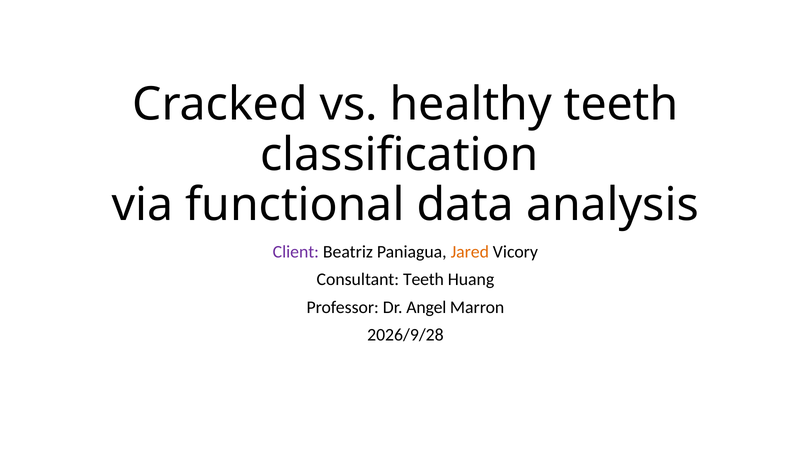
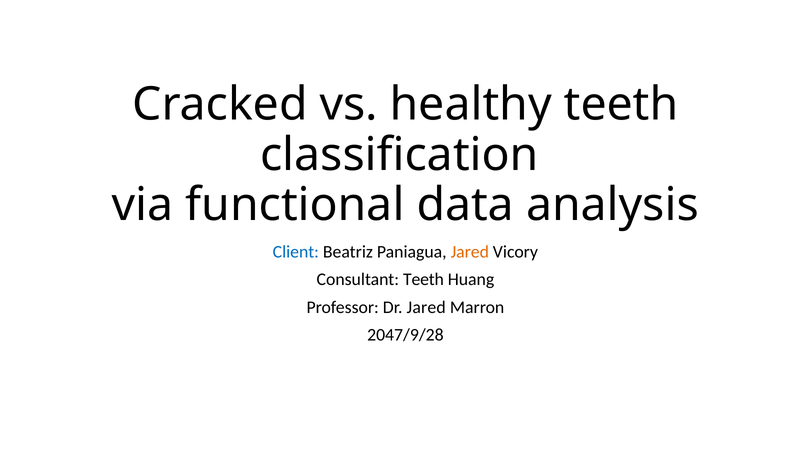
Client colour: purple -> blue (296, 252)
Dr Angel: Angel -> Jared (426, 307)
2026/9/28: 2026/9/28 -> 2047/9/28 (405, 335)
